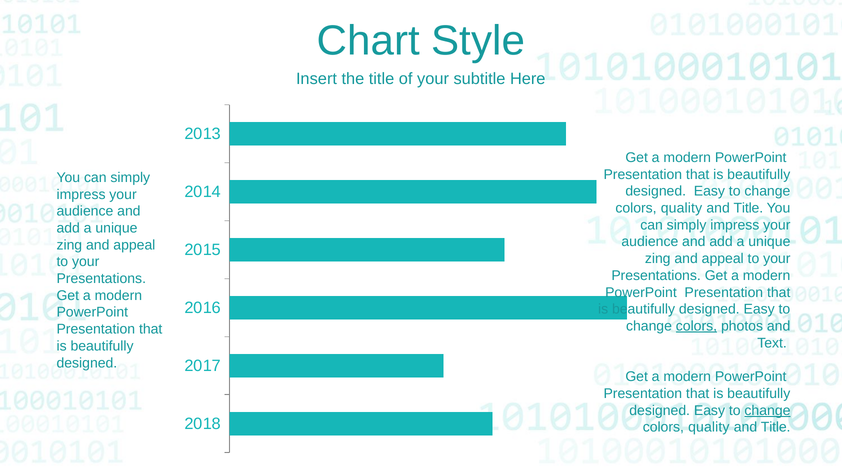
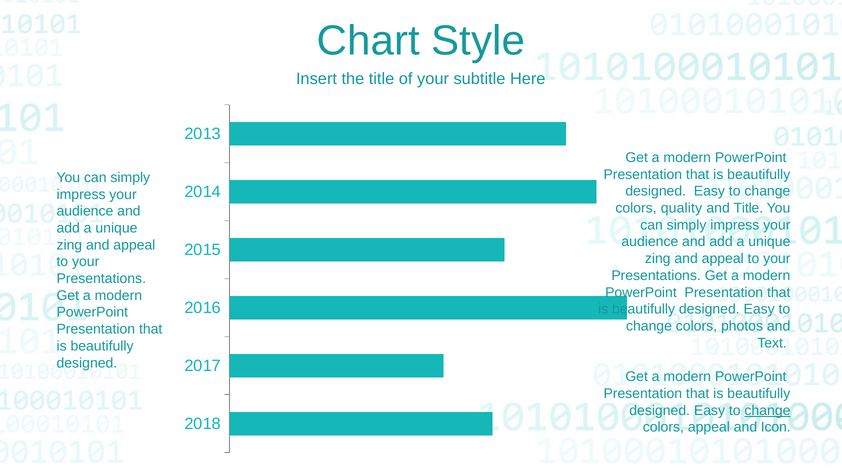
colors underline: present -> none (696, 326)
quality: quality -> appeal (709, 427)
Title: Title -> Icon (776, 427)
